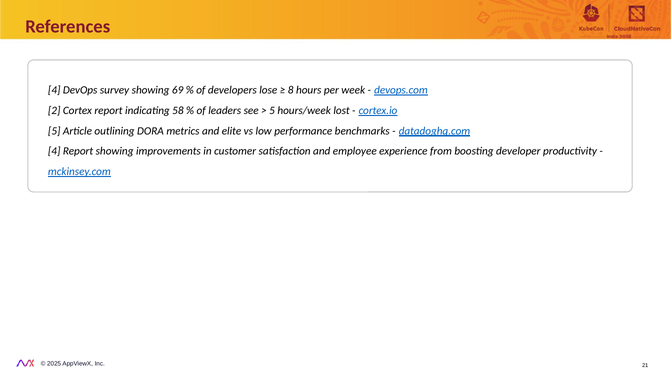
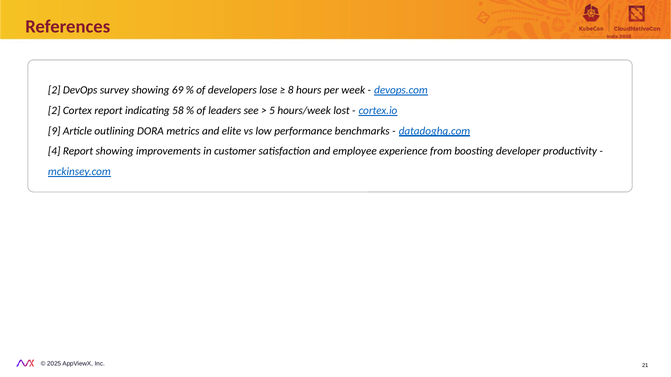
4: 4 -> 2 (54, 90)
5: 5 -> 9 (54, 131)
